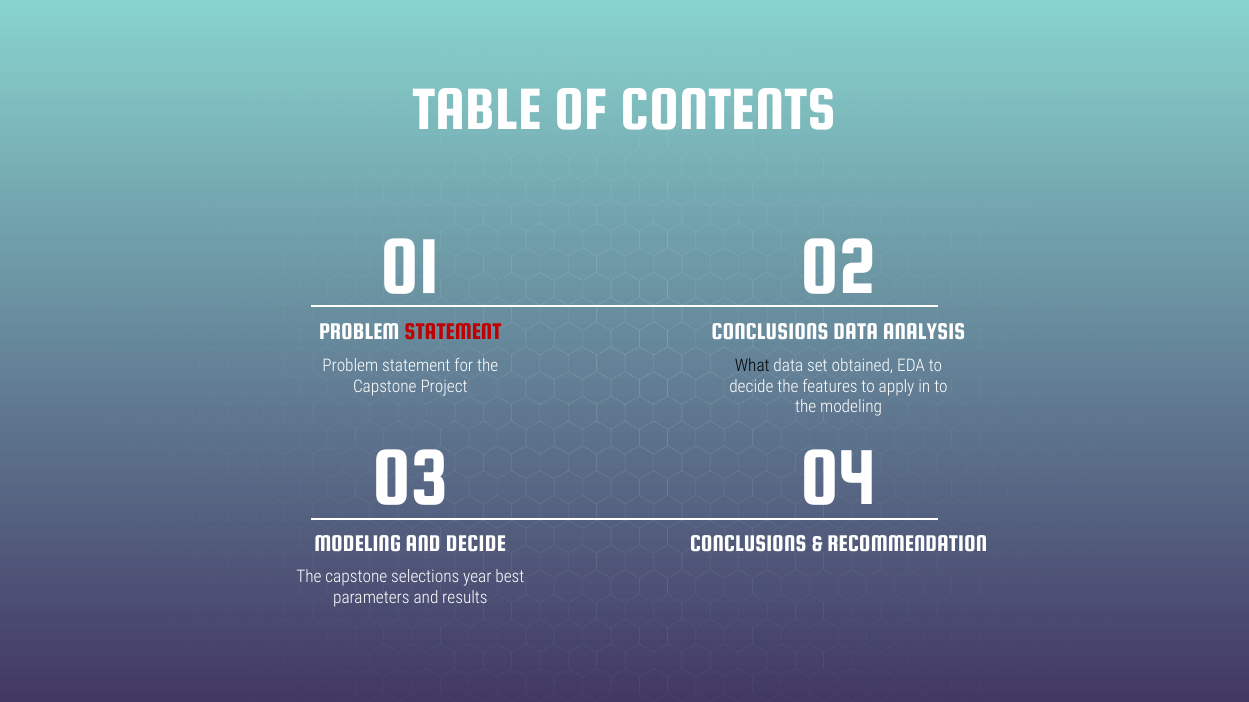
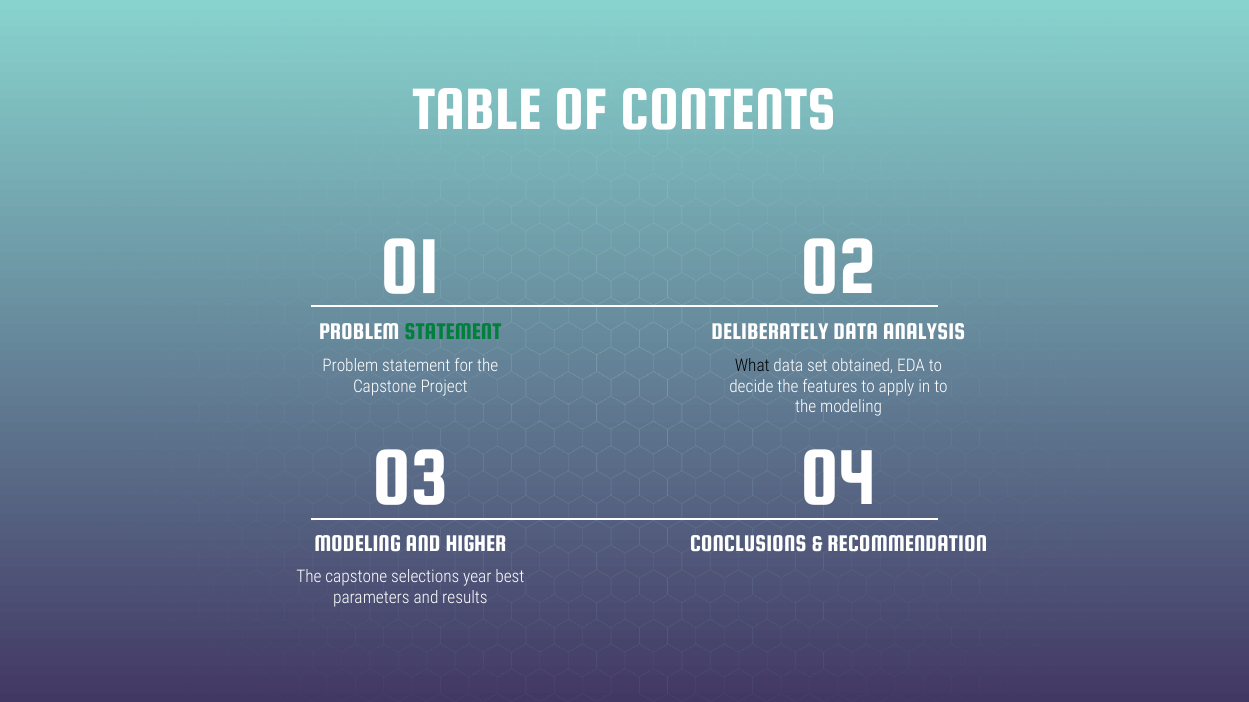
STATEMENT colour: red -> green (453, 332)
CONCLUSIONS: CONCLUSIONS -> DELIBERATELY (770, 332)
AND DECIDE: DECIDE -> HIGHER (476, 543)
